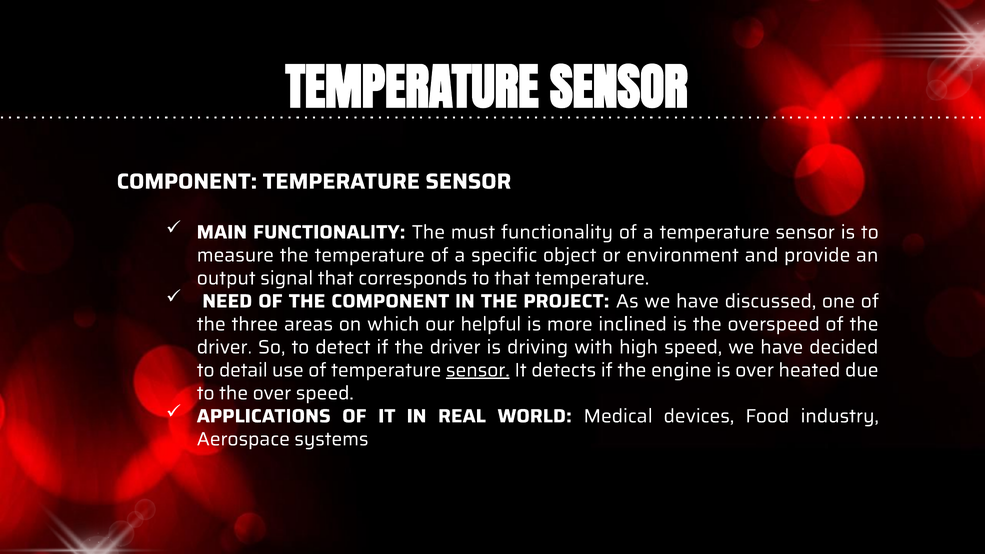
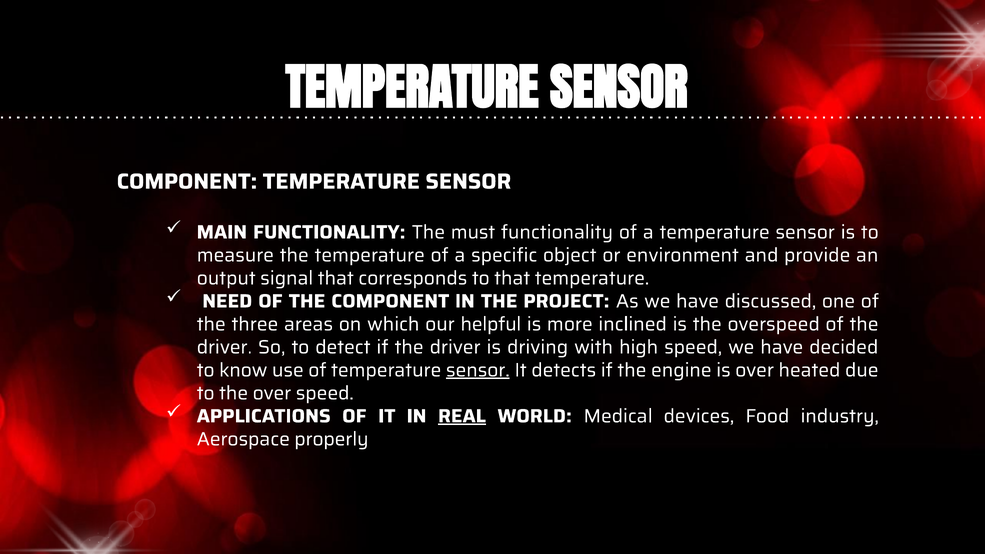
detail: detail -> know (243, 370)
REAL underline: none -> present (462, 416)
systems: systems -> properly (331, 439)
